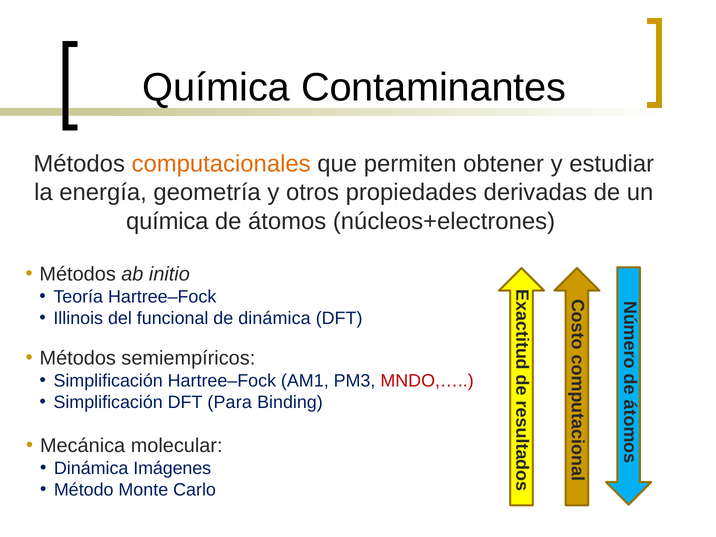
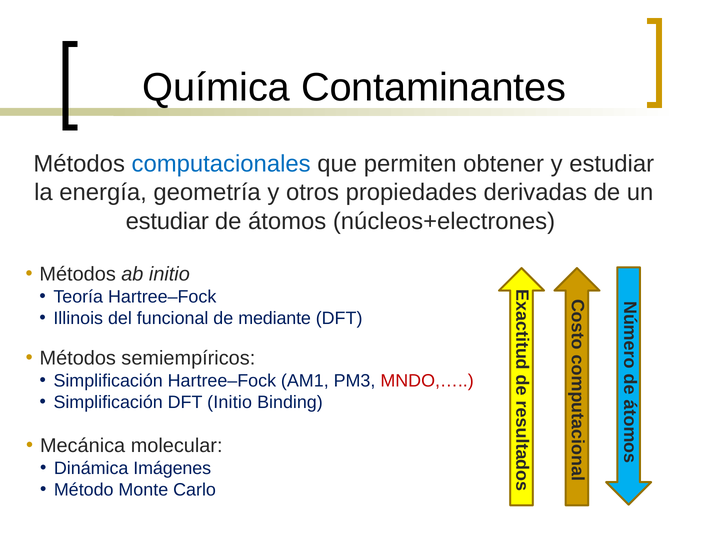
computacionales colour: orange -> blue (221, 164)
química: química -> estudiar (167, 221)
de dinámica: dinámica -> mediante (275, 318)
DFT Para: Para -> Initio (230, 402)
